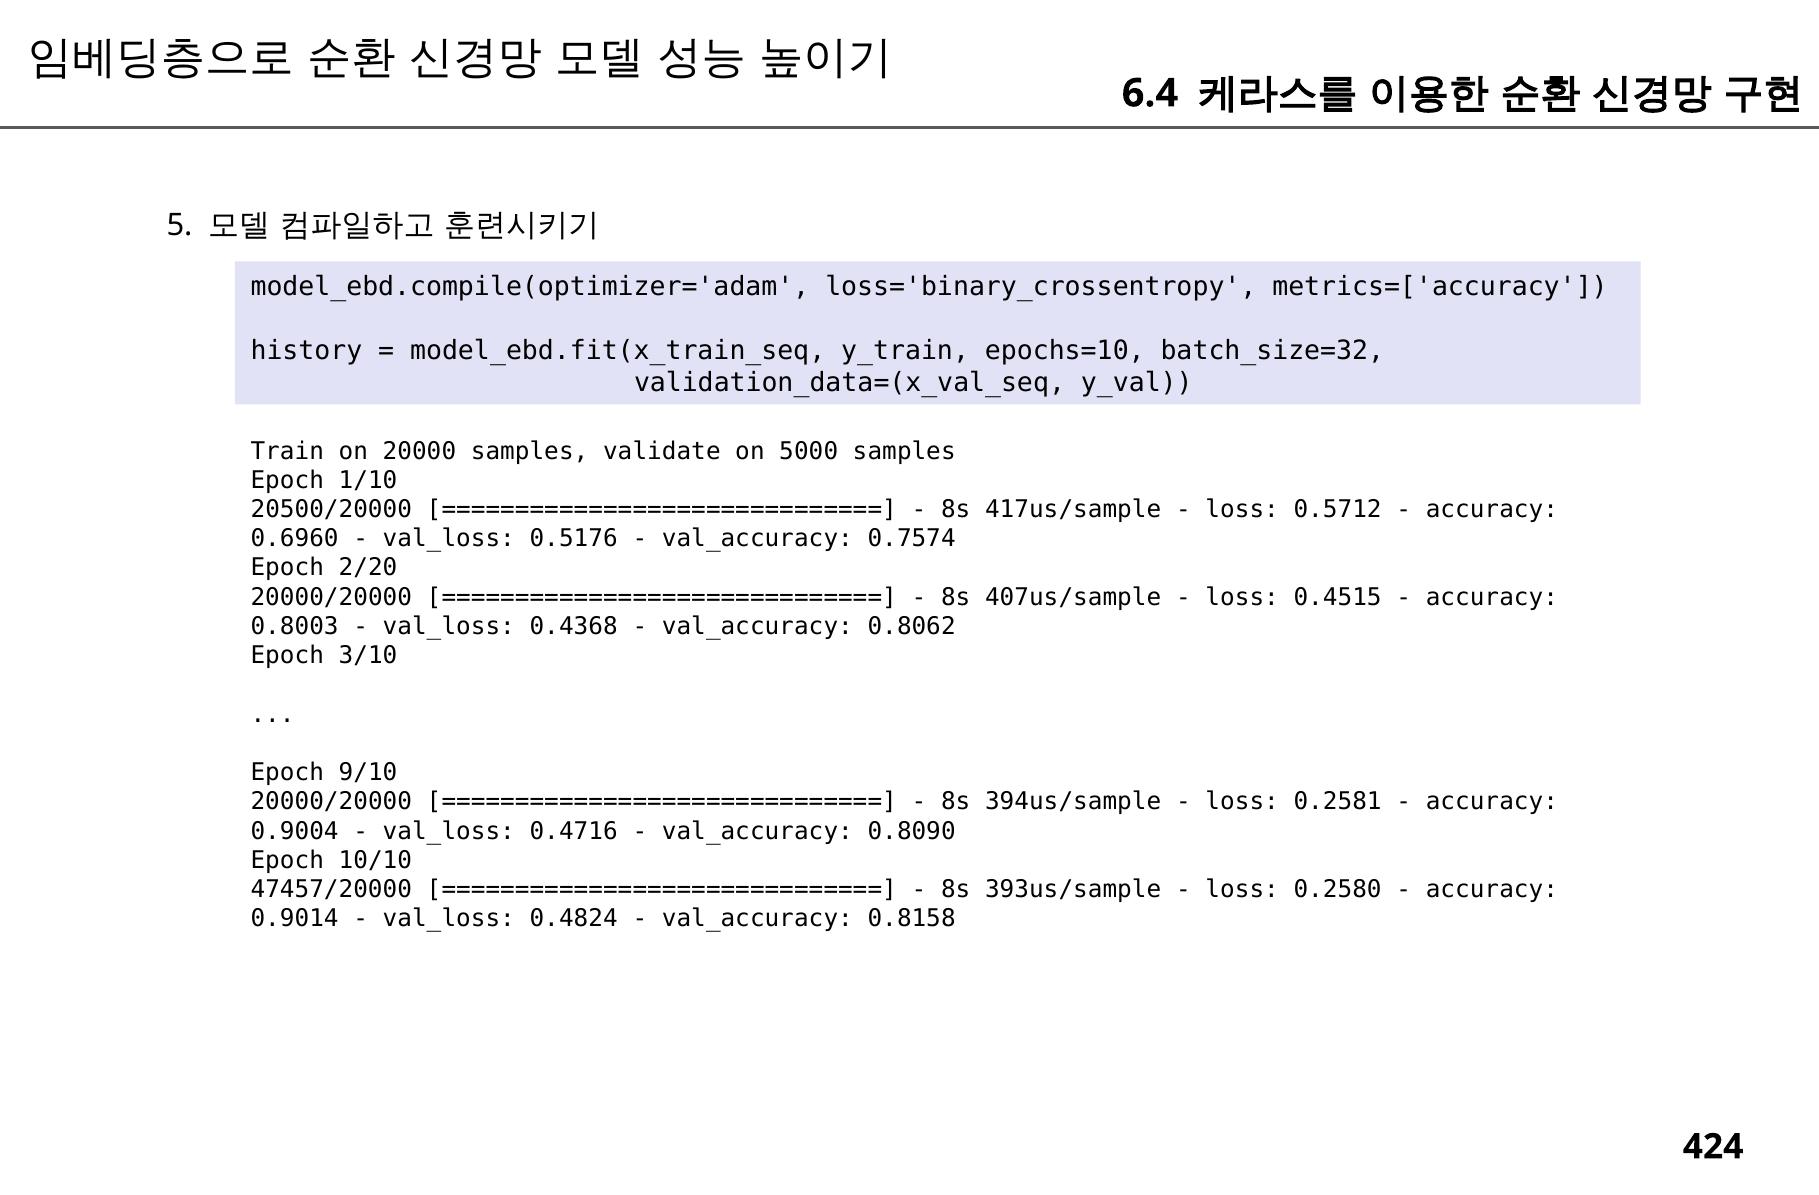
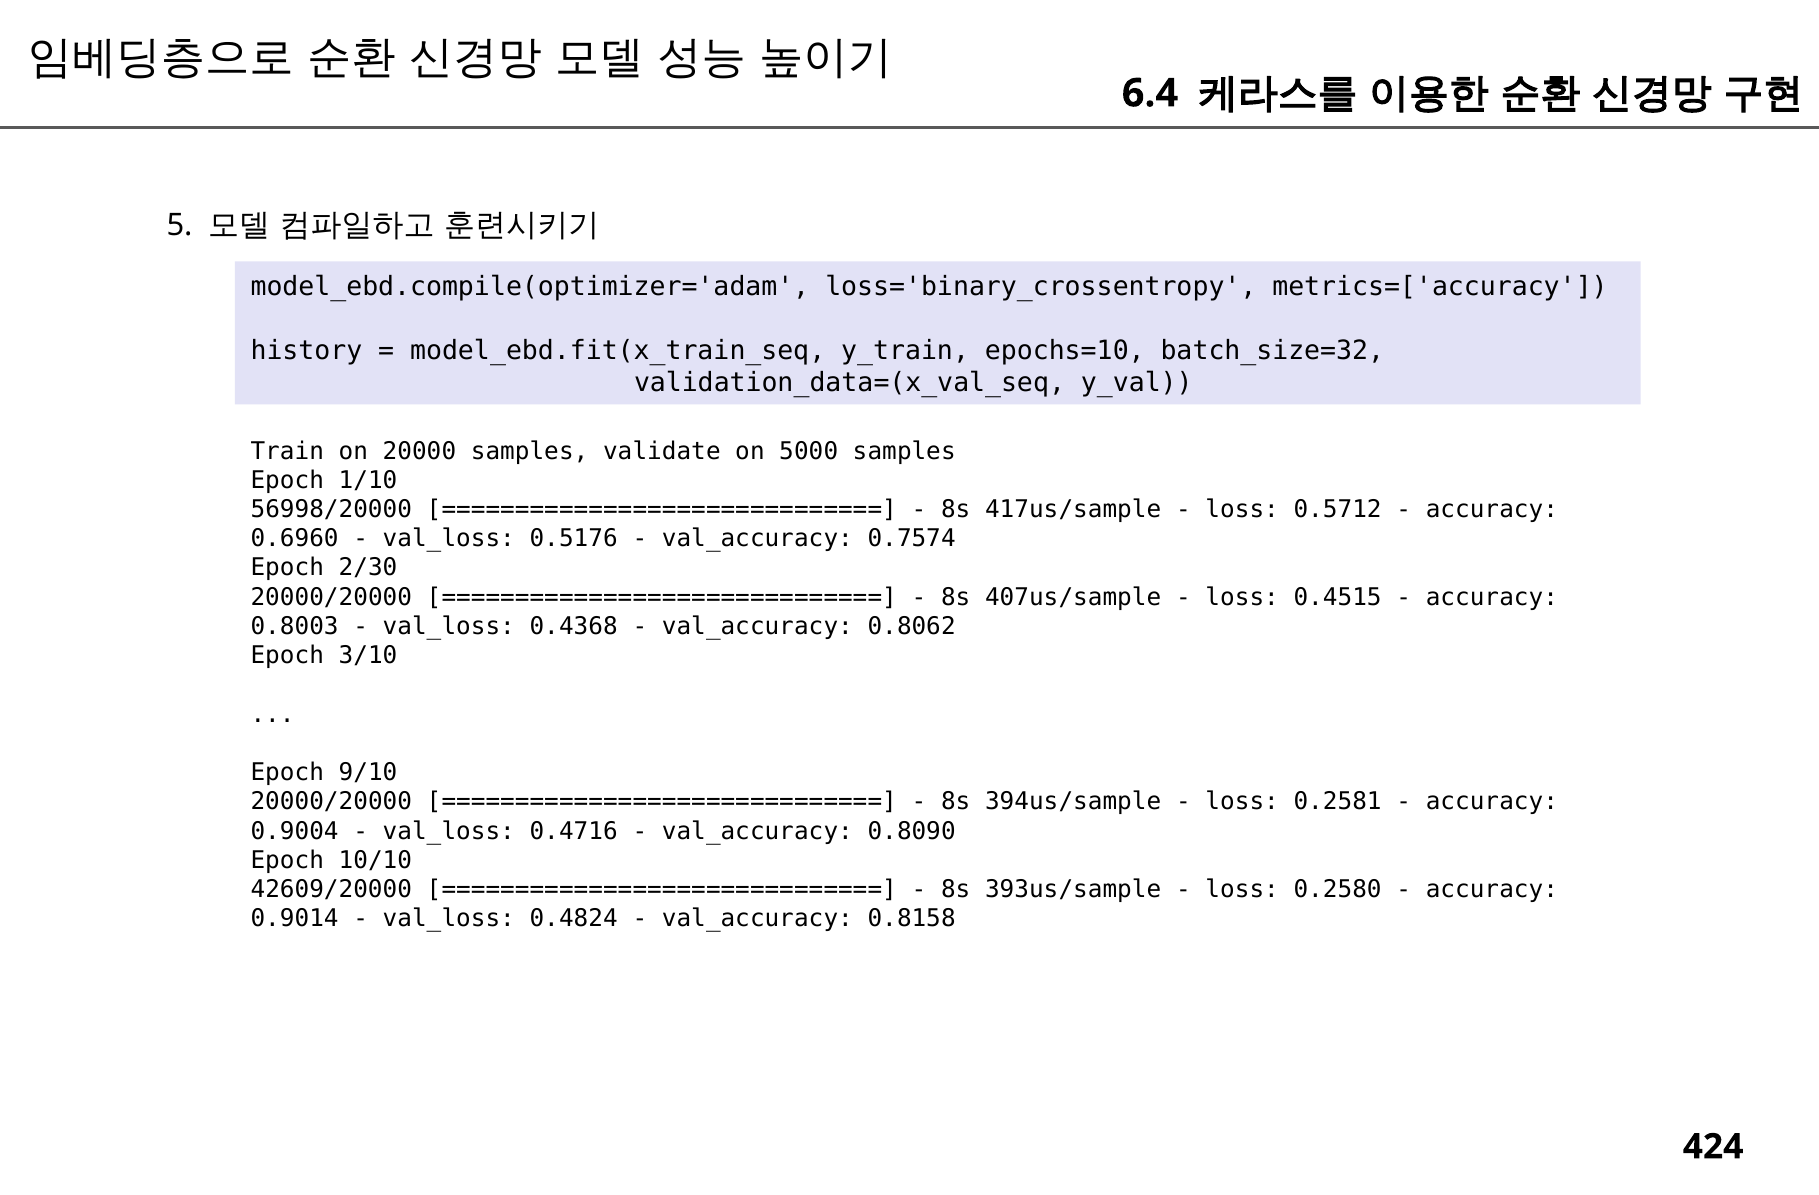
20500/20000: 20500/20000 -> 56998/20000 (331, 509)
2/20: 2/20 -> 2/30 (368, 568)
47457/20000: 47457/20000 -> 42609/20000 (331, 889)
